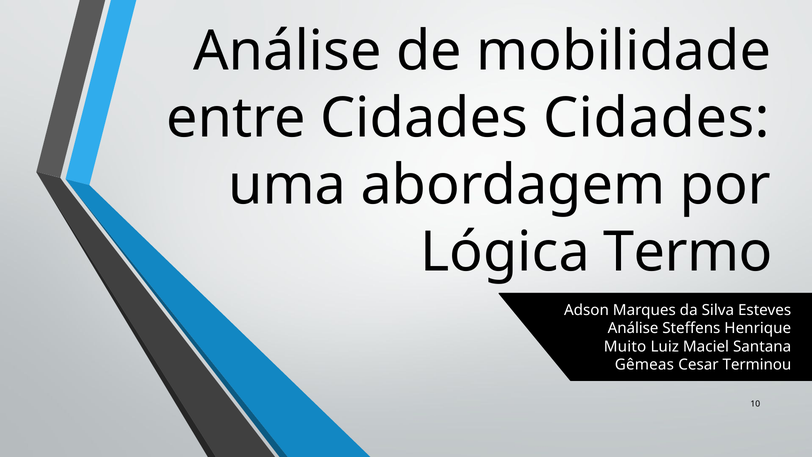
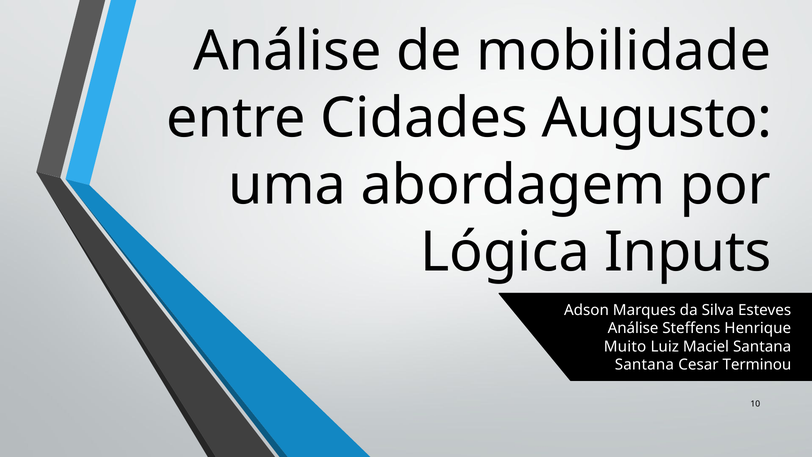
Cidades Cidades: Cidades -> Augusto (657, 118)
Termo: Termo -> Inputs (688, 252)
Gêmeas: Gêmeas -> Santana (644, 365)
